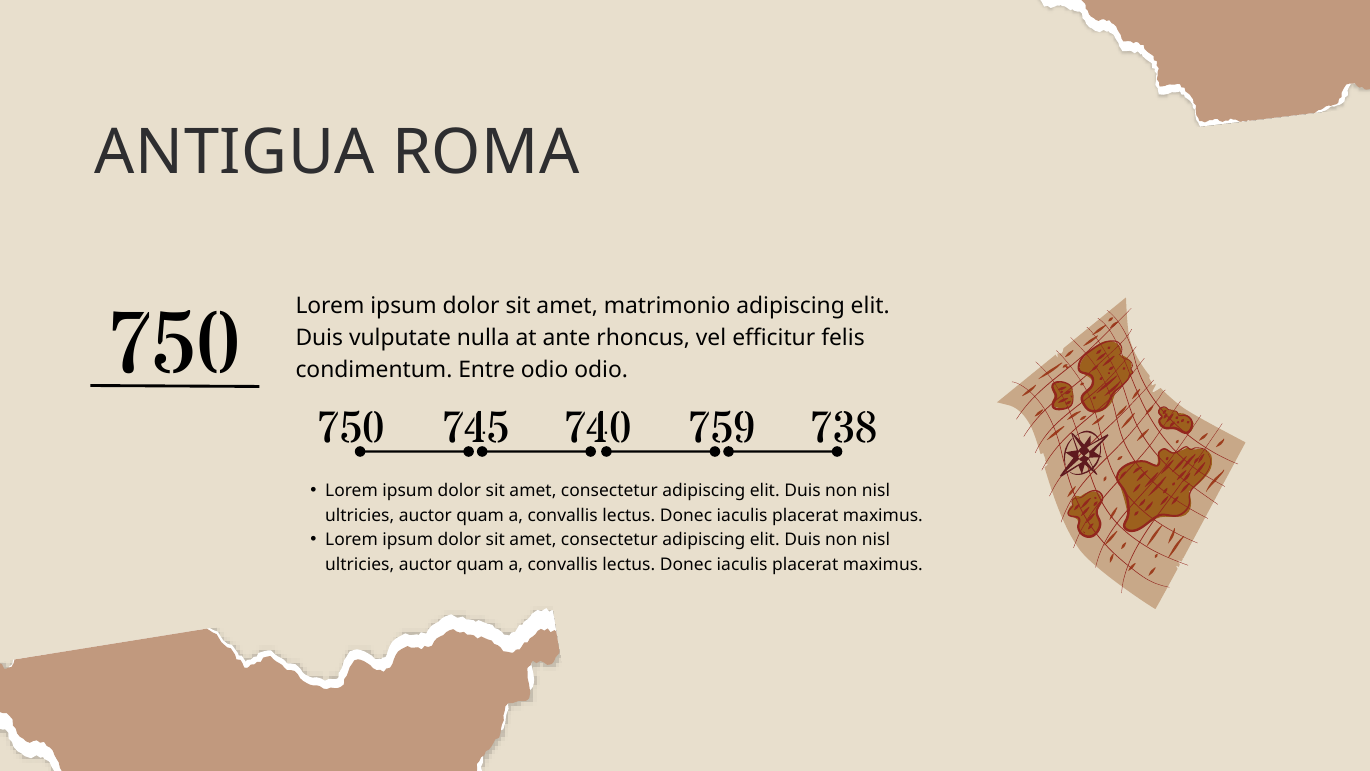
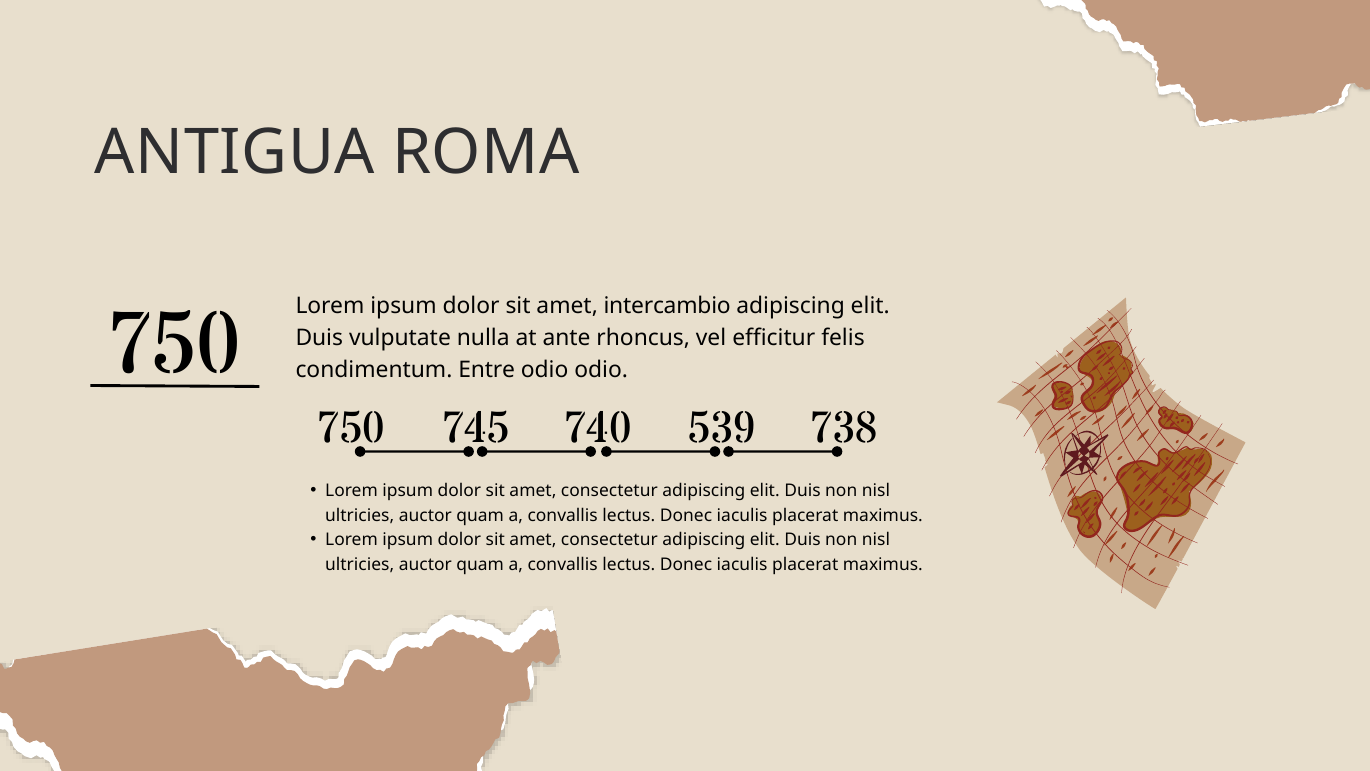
matrimonio: matrimonio -> intercambio (667, 306)
759: 759 -> 539 (722, 427)
